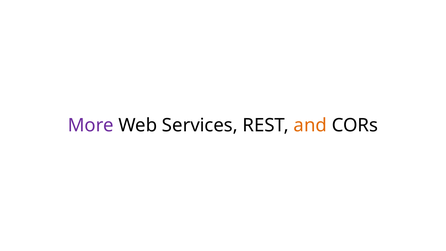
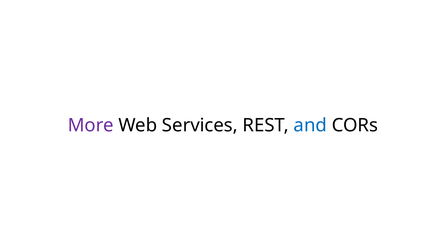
and colour: orange -> blue (310, 125)
